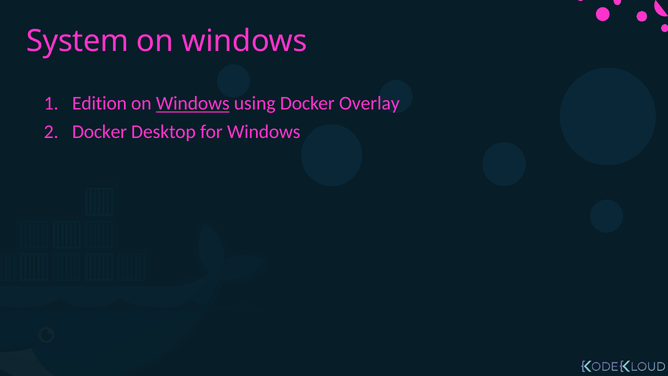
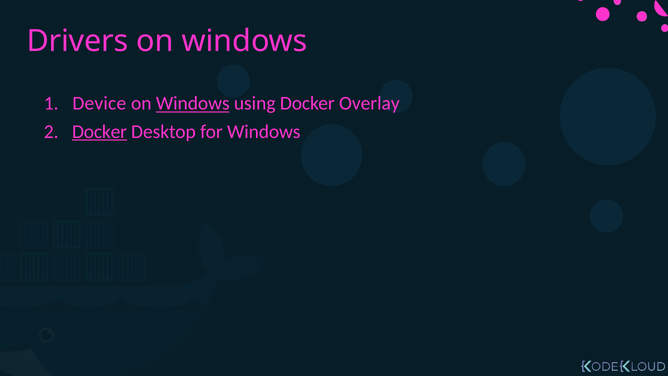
System: System -> Drivers (78, 41)
Edition: Edition -> Device (99, 103)
Docker underline: none -> present (99, 132)
